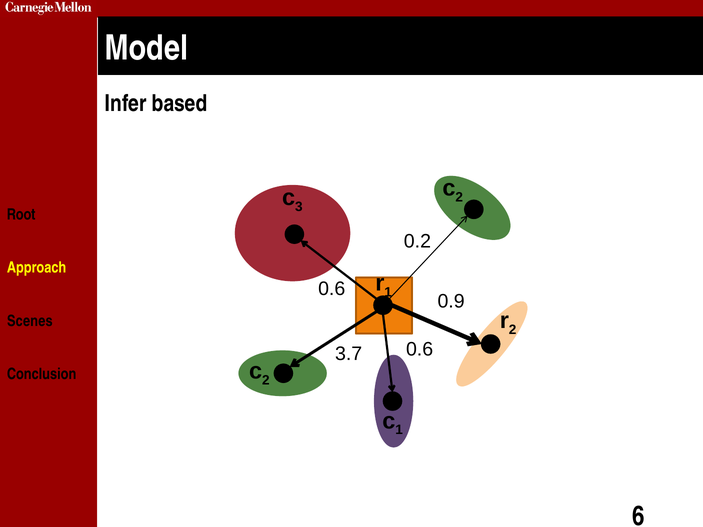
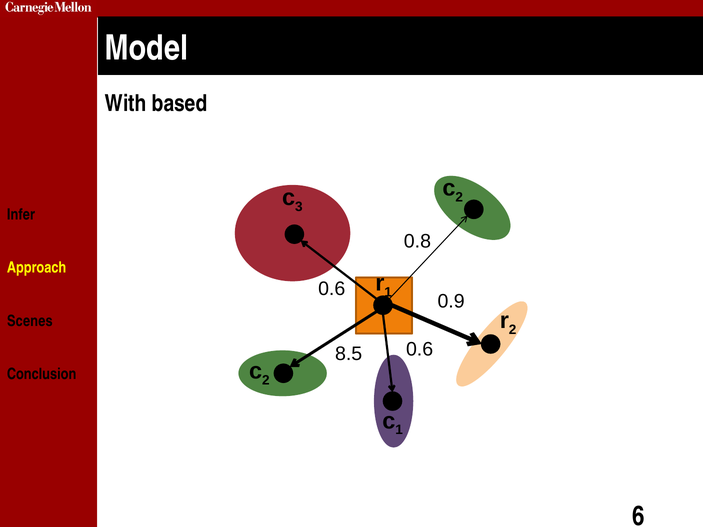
Infer: Infer -> With (126, 104)
Root: Root -> Infer (21, 215)
0.2: 0.2 -> 0.8 (417, 241)
3.7: 3.7 -> 8.5 (349, 354)
